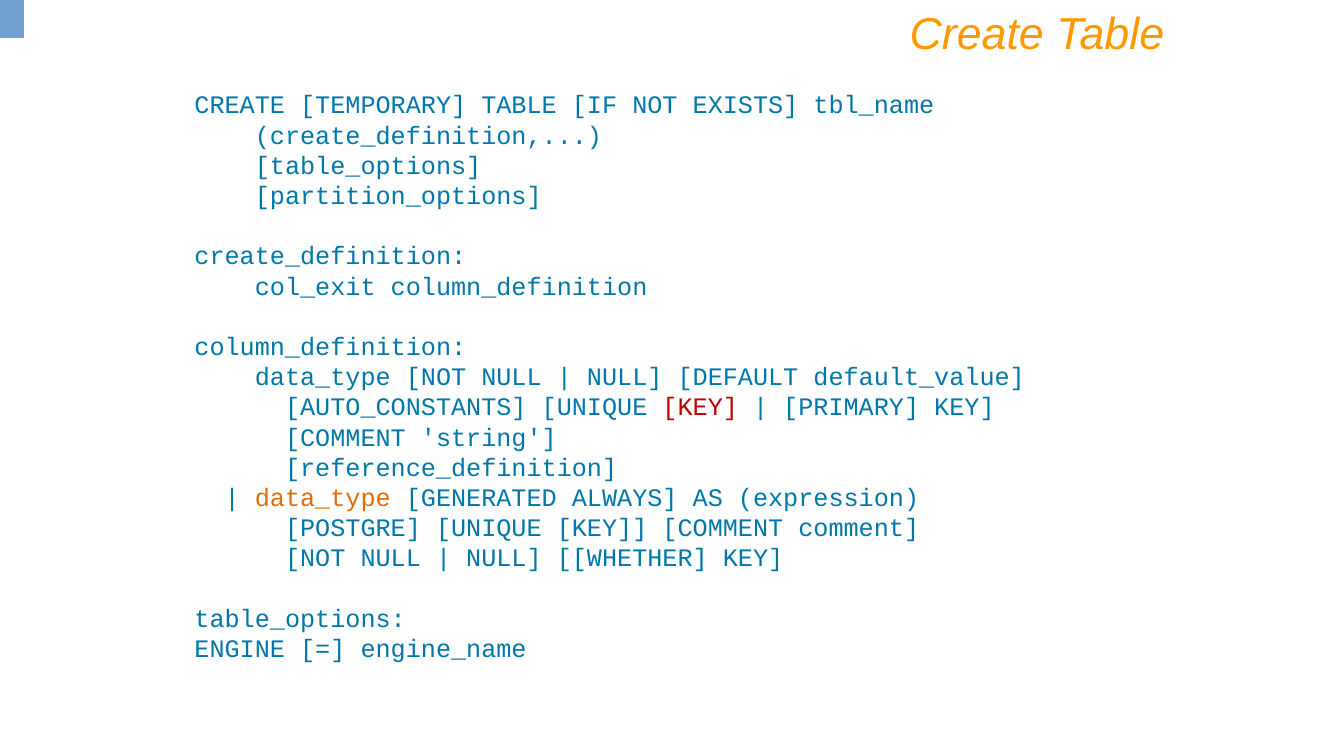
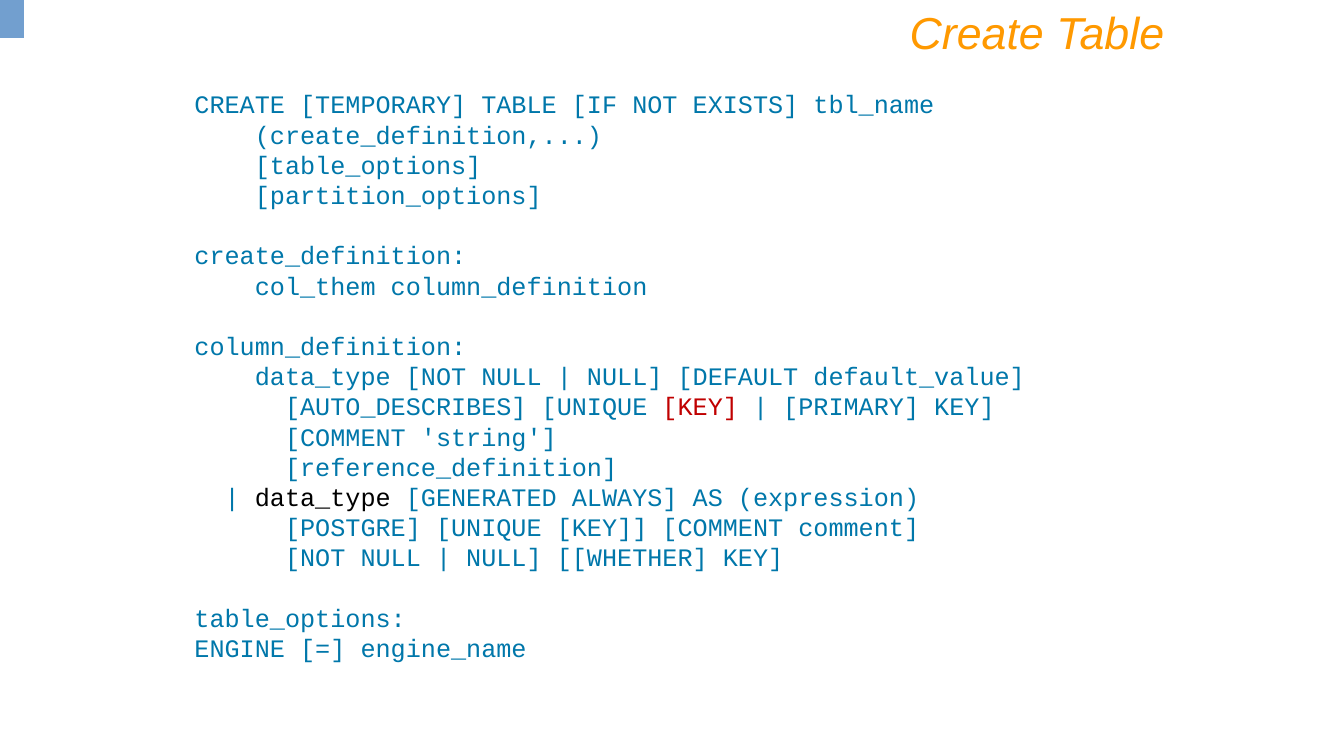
col_exit: col_exit -> col_them (315, 287)
AUTO_CONSTANTS: AUTO_CONSTANTS -> AUTO_DESCRIBES (406, 408)
data_type colour: orange -> black (323, 498)
